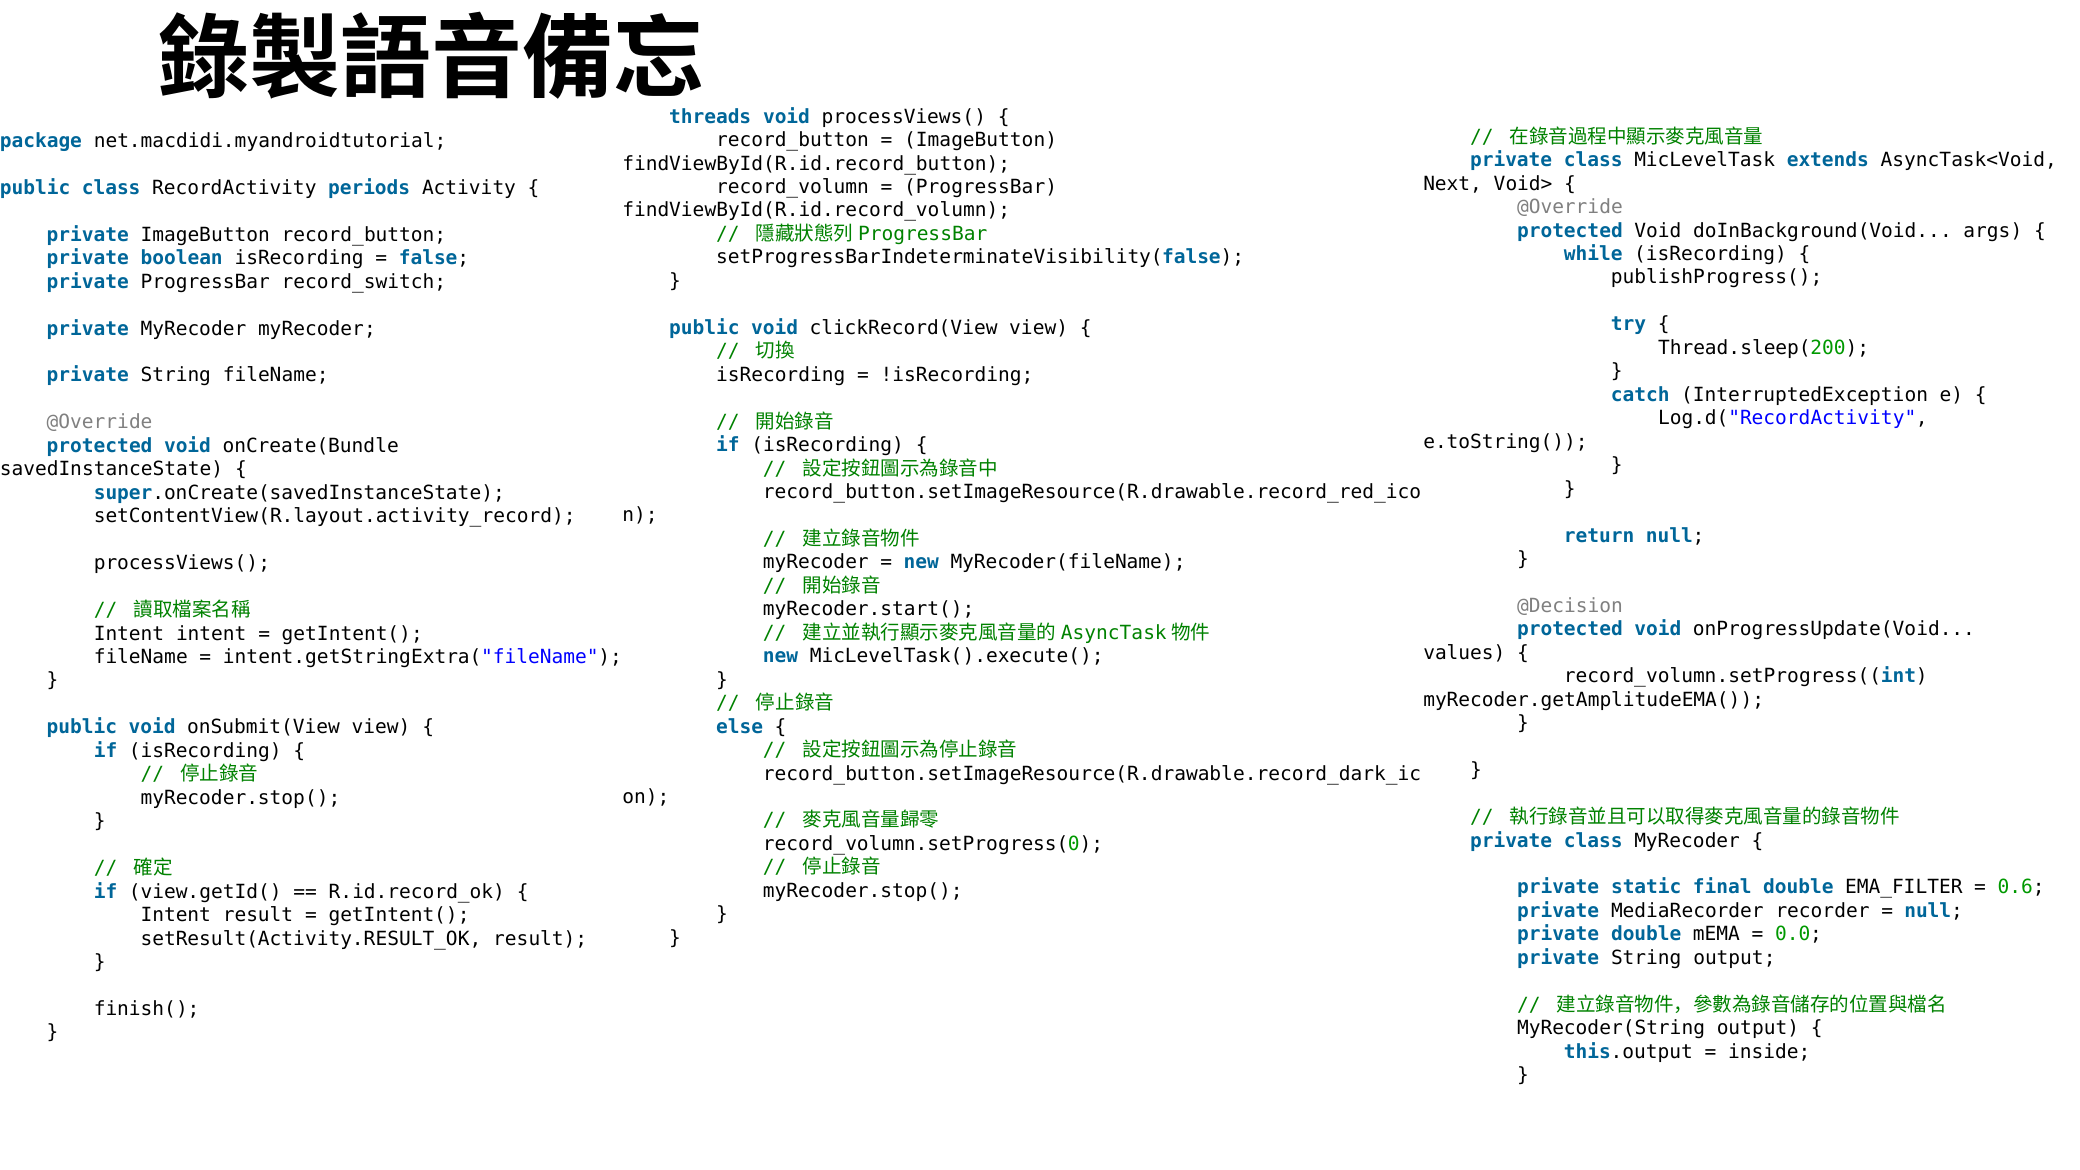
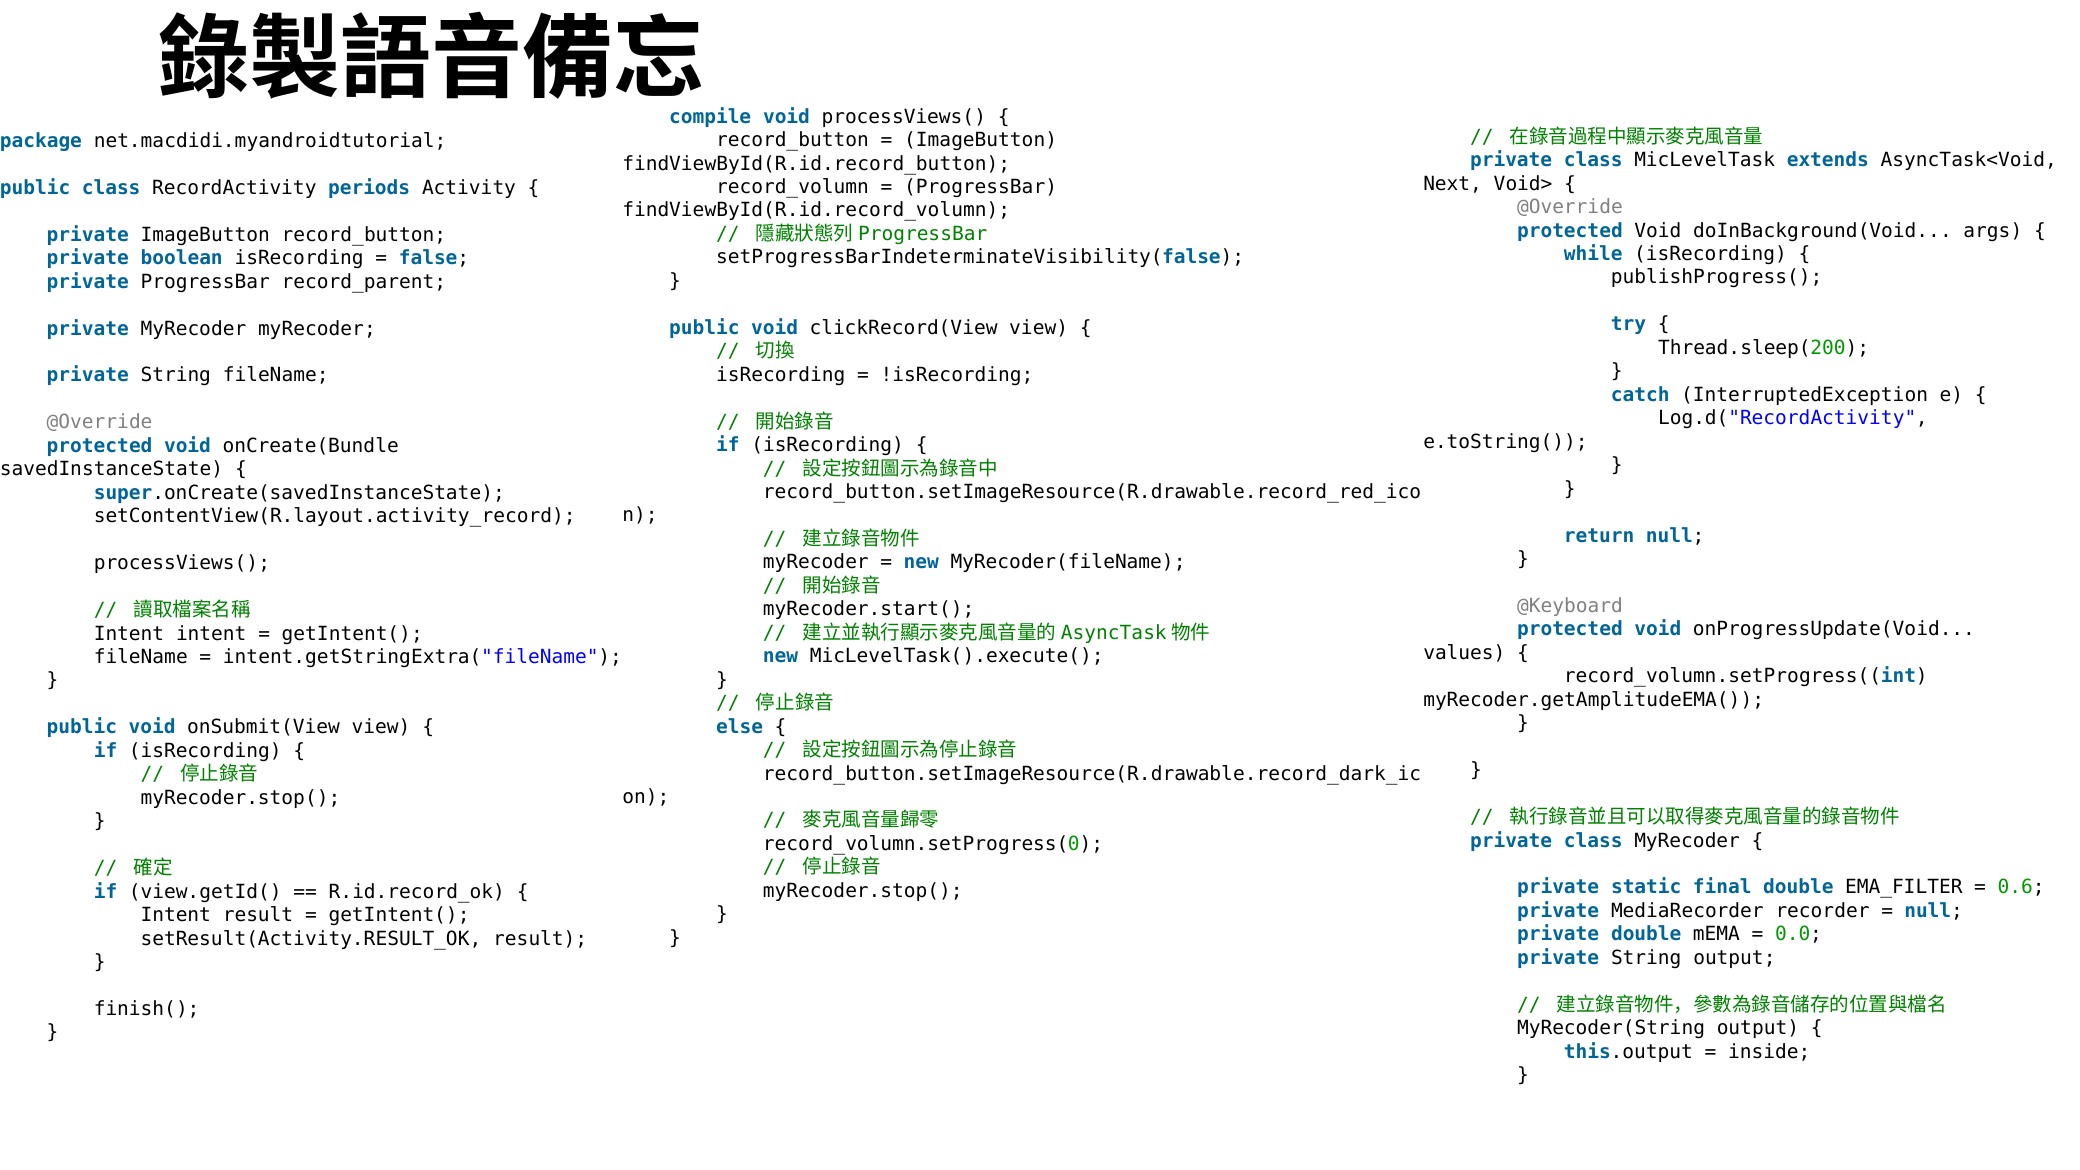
threads: threads -> compile (710, 117)
record_switch: record_switch -> record_parent (364, 282)
@Decision: @Decision -> @Keyboard (1570, 606)
